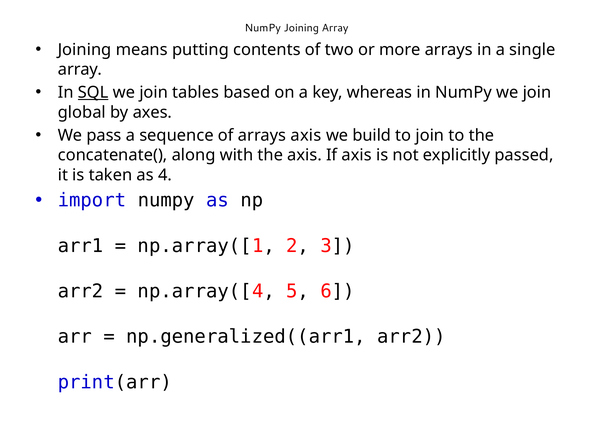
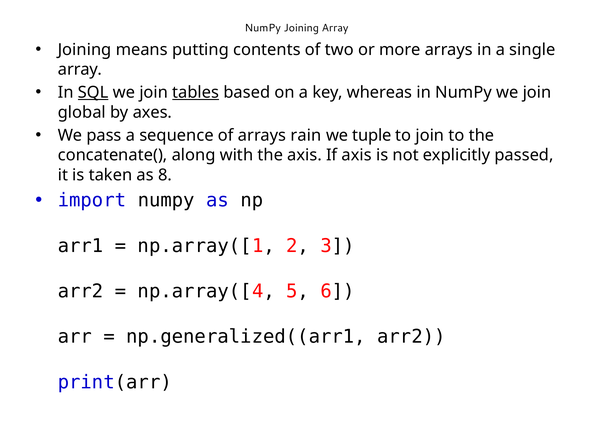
tables underline: none -> present (196, 92)
arrays axis: axis -> rain (306, 135)
build: build -> tuple (372, 135)
4: 4 -> 8 (165, 175)
